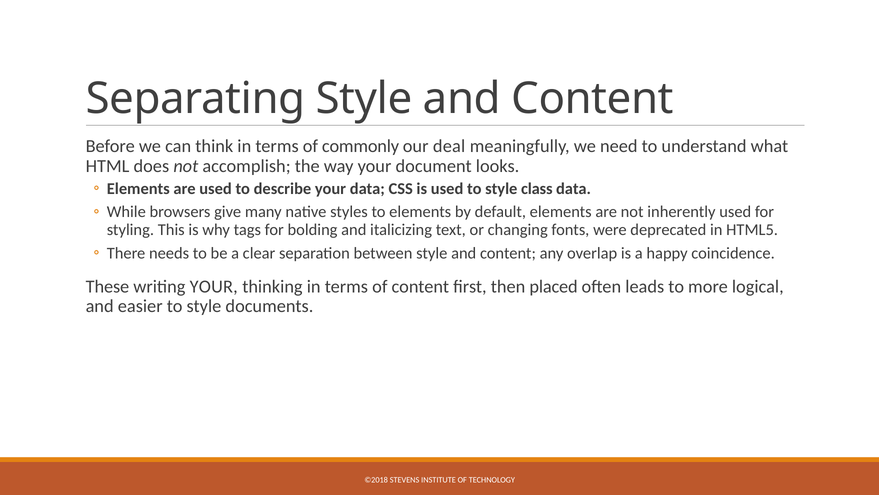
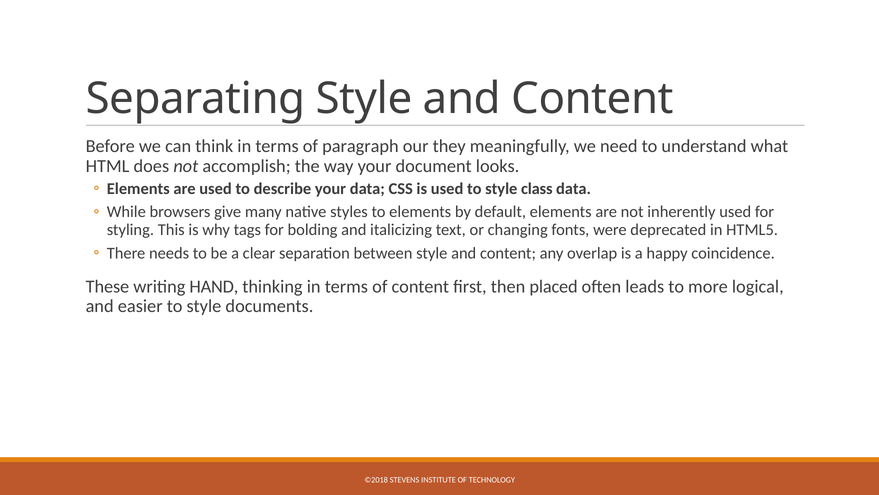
commonly: commonly -> paragraph (360, 146)
deal: deal -> they (449, 146)
writing YOUR: YOUR -> HAND (214, 286)
